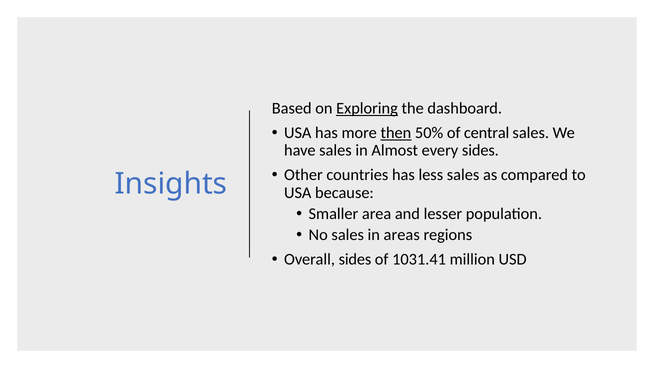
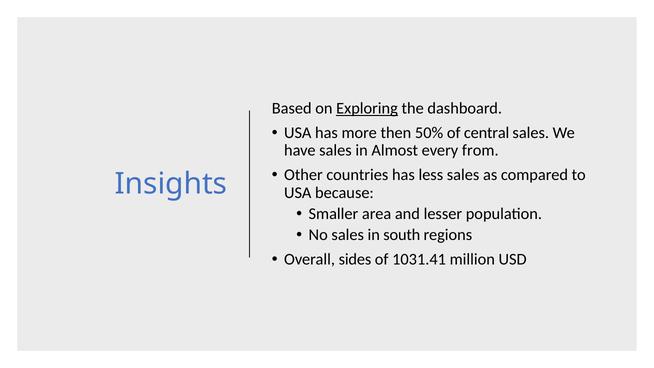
then underline: present -> none (396, 133)
every sides: sides -> from (480, 151)
areas: areas -> south (402, 235)
